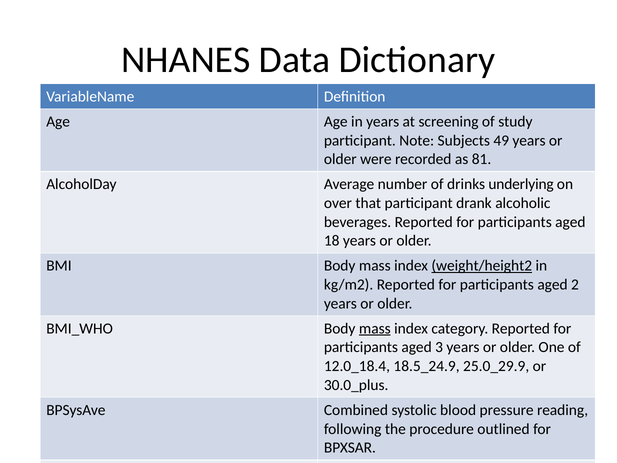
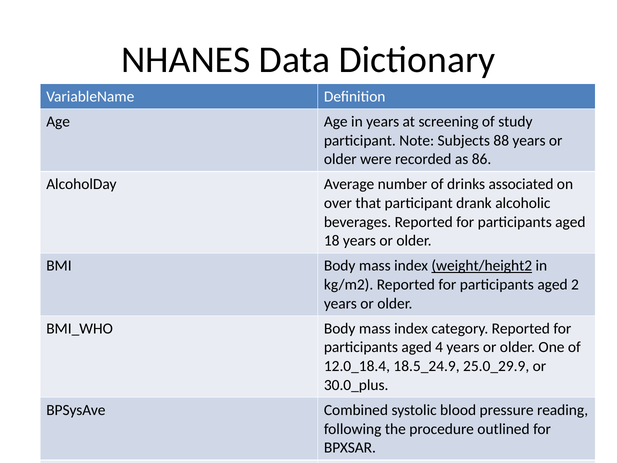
49: 49 -> 88 (501, 140)
81: 81 -> 86 (482, 159)
underlying: underlying -> associated (521, 184)
mass underline: present -> none (375, 328)
3: 3 -> 4 (439, 347)
